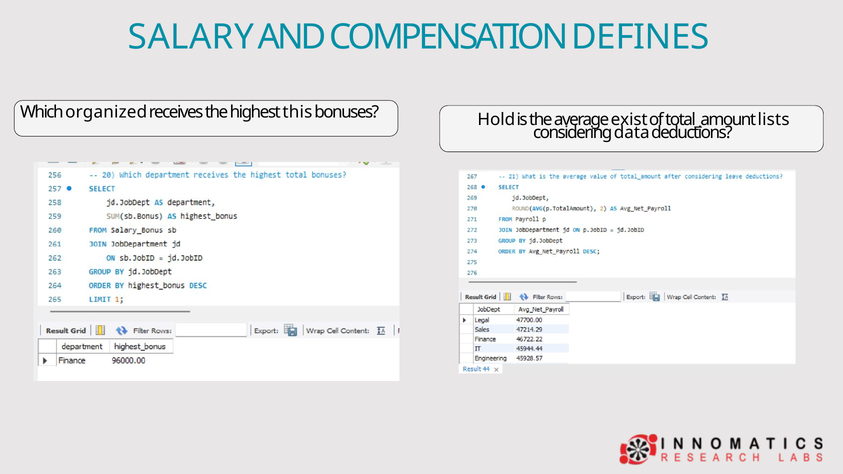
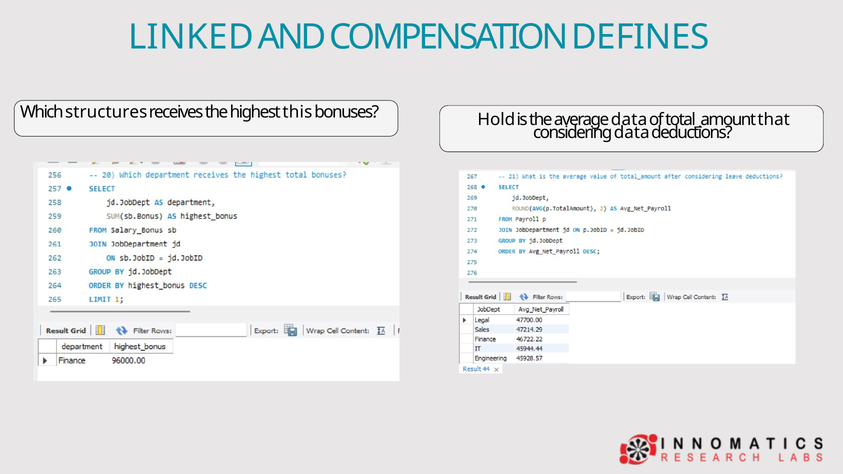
SALARY: SALARY -> LINKED (191, 37)
organized: organized -> structures (106, 112)
average exist: exist -> data (629, 119)
lists: lists -> that (774, 119)
